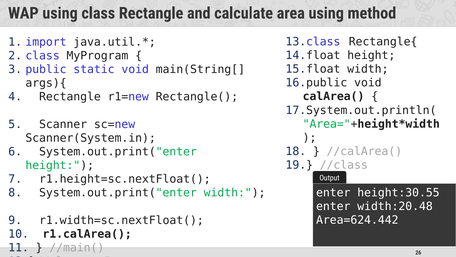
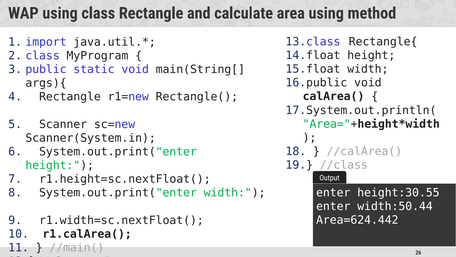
width:20.48: width:20.48 -> width:50.44 (395, 206)
